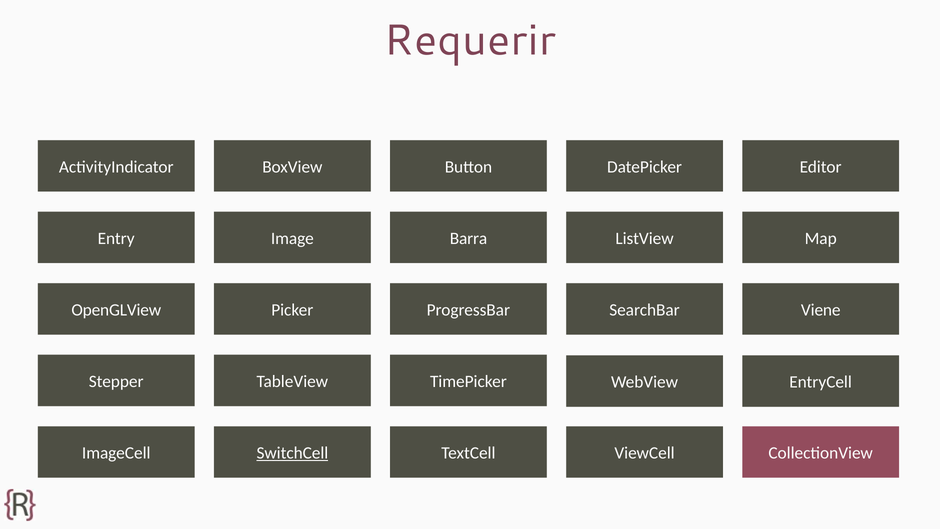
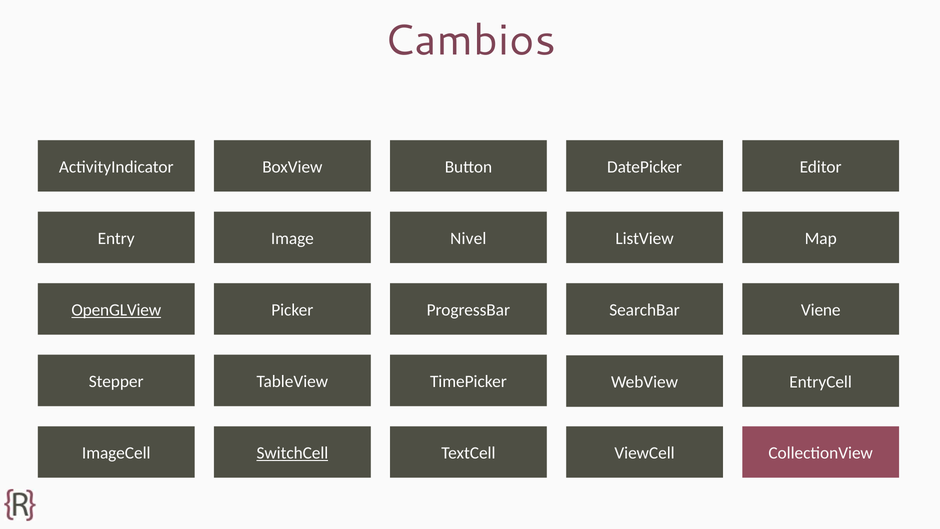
Requerir: Requerir -> Cambios (470, 40)
Barra: Barra -> Nivel (468, 238)
OpenGLView underline: none -> present (116, 310)
